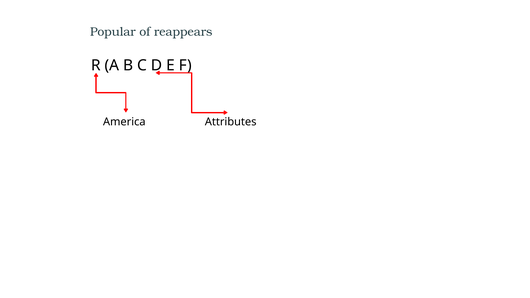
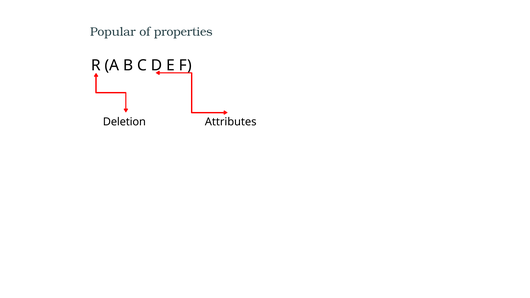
reappears: reappears -> properties (183, 32)
America: America -> Deletion (124, 122)
